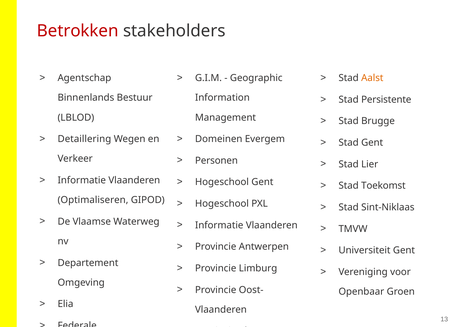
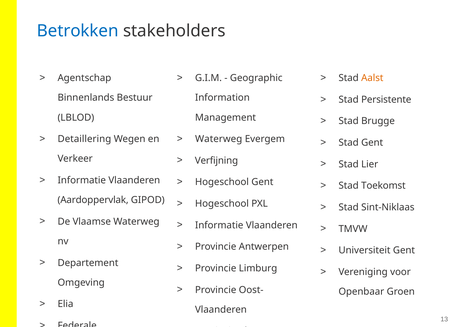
Betrokken colour: red -> blue (78, 31)
Domeinen: Domeinen -> Waterweg (219, 139)
Personen: Personen -> Verfijning (216, 161)
Optimaliseren: Optimaliseren -> Aardoppervlak (93, 200)
